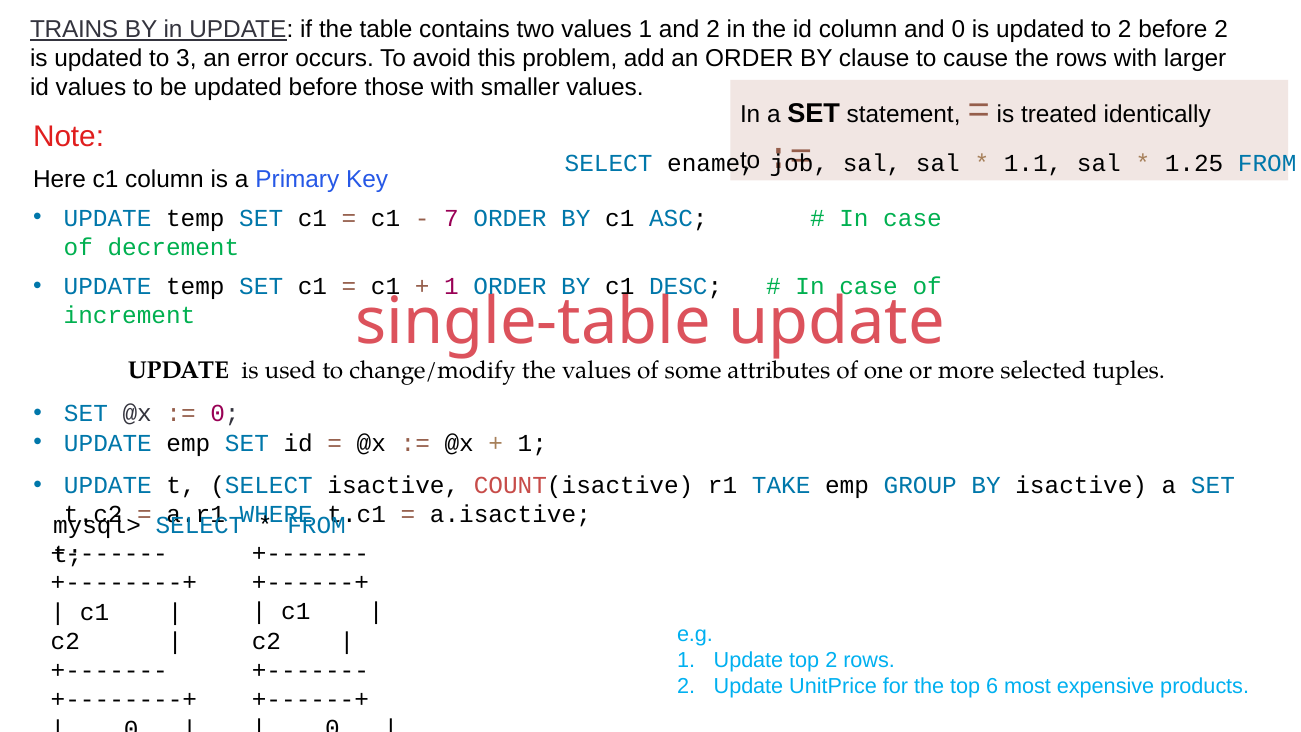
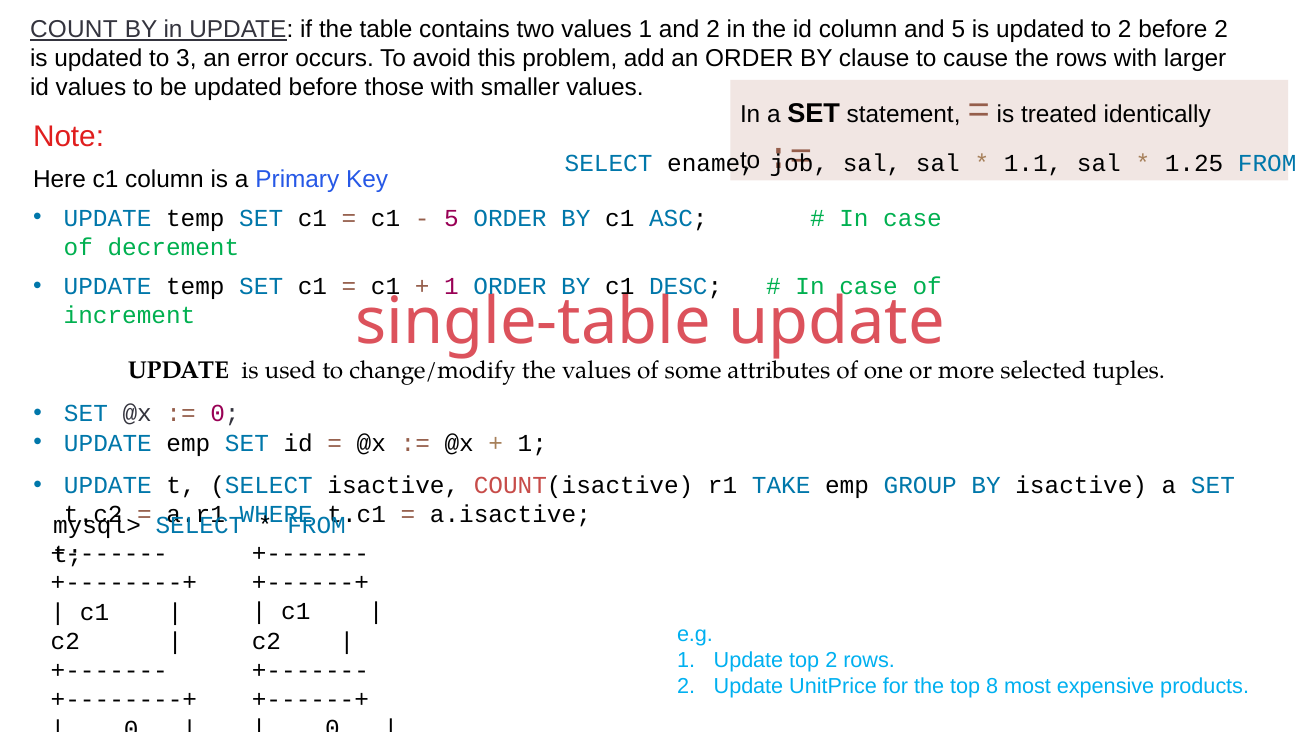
TRAINS: TRAINS -> COUNT (74, 29)
and 0: 0 -> 5 (958, 29)
7: 7 -> 5 (451, 218)
top 6: 6 -> 8 (992, 686)
